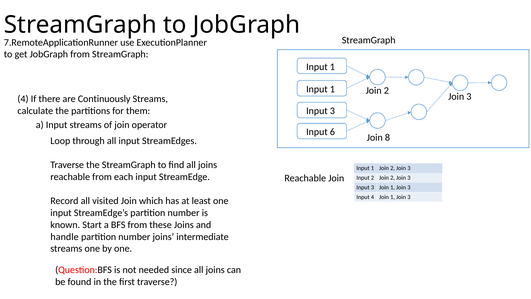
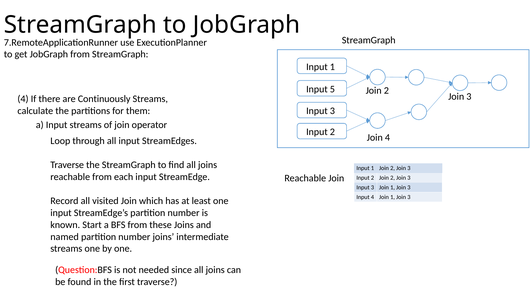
1: 1 -> 5 (332, 89)
6: 6 -> 2 (332, 132)
Join 8: 8 -> 4 (388, 137)
handle: handle -> named (65, 236)
